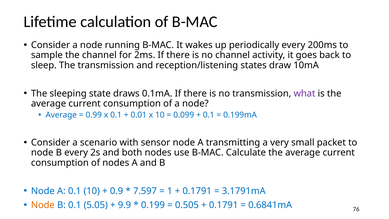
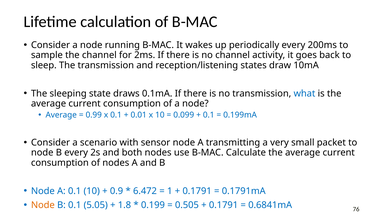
what colour: purple -> blue (304, 93)
7.597: 7.597 -> 6.472 (145, 191)
3.1791mA: 3.1791mA -> 0.1791mA (244, 191)
9.9: 9.9 -> 1.8 (124, 205)
